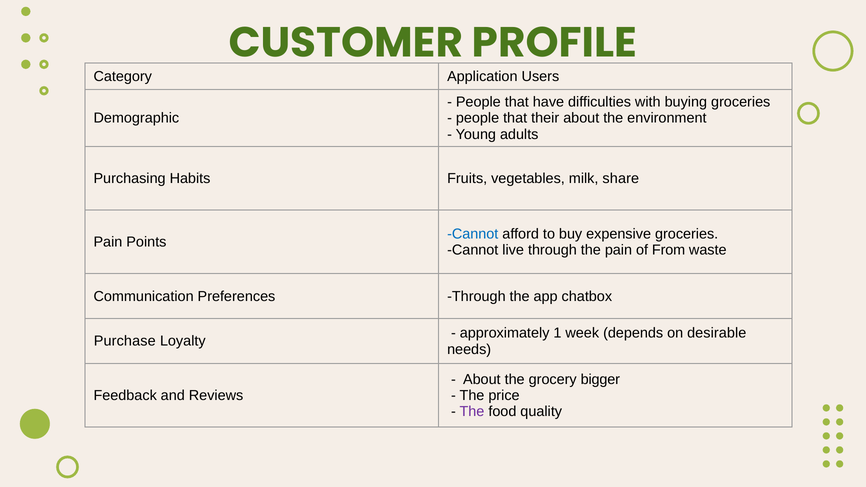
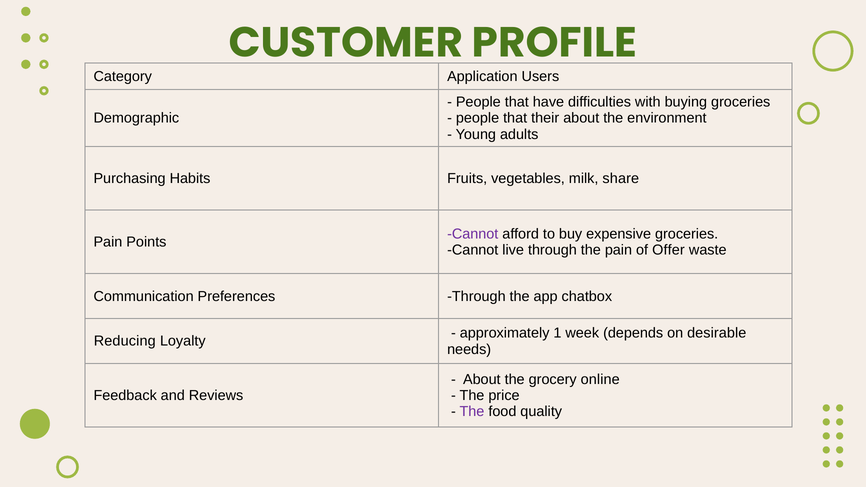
Cannot colour: blue -> purple (473, 234)
From: From -> Offer (668, 250)
Purchase: Purchase -> Reducing (125, 341)
bigger: bigger -> online (600, 379)
